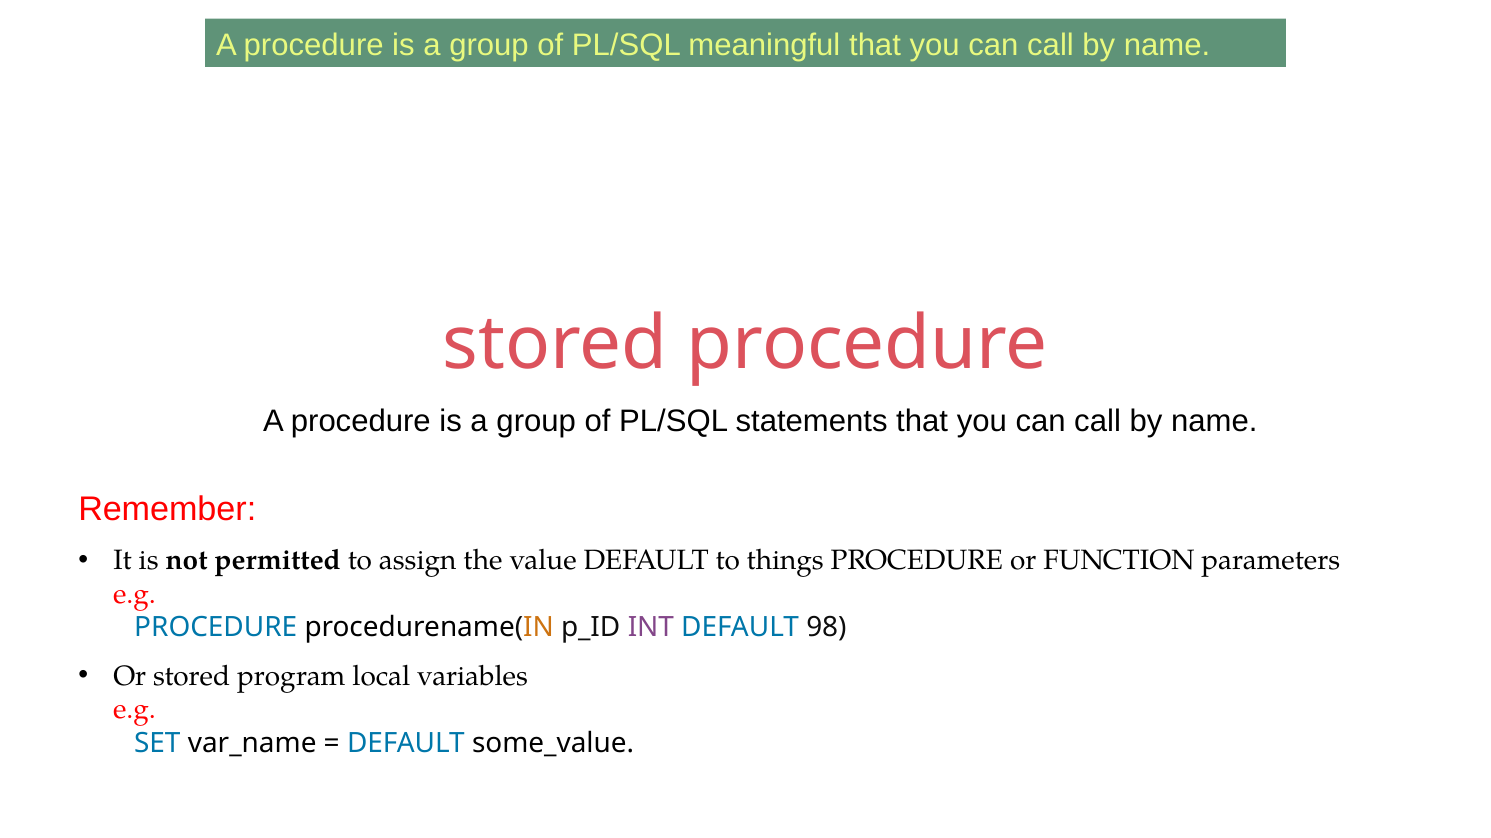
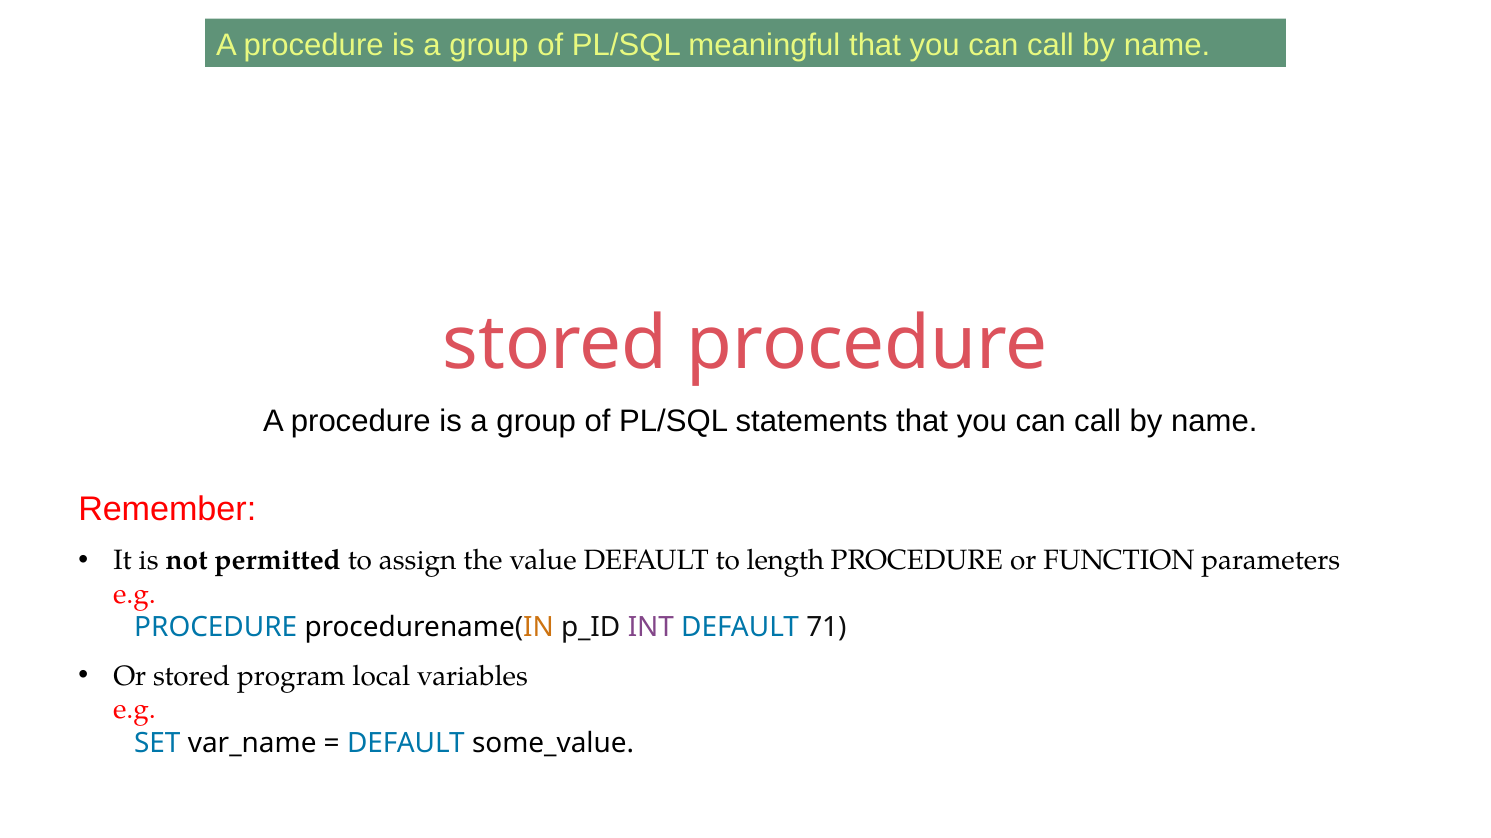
things: things -> length (785, 561)
98: 98 -> 71 (826, 628)
